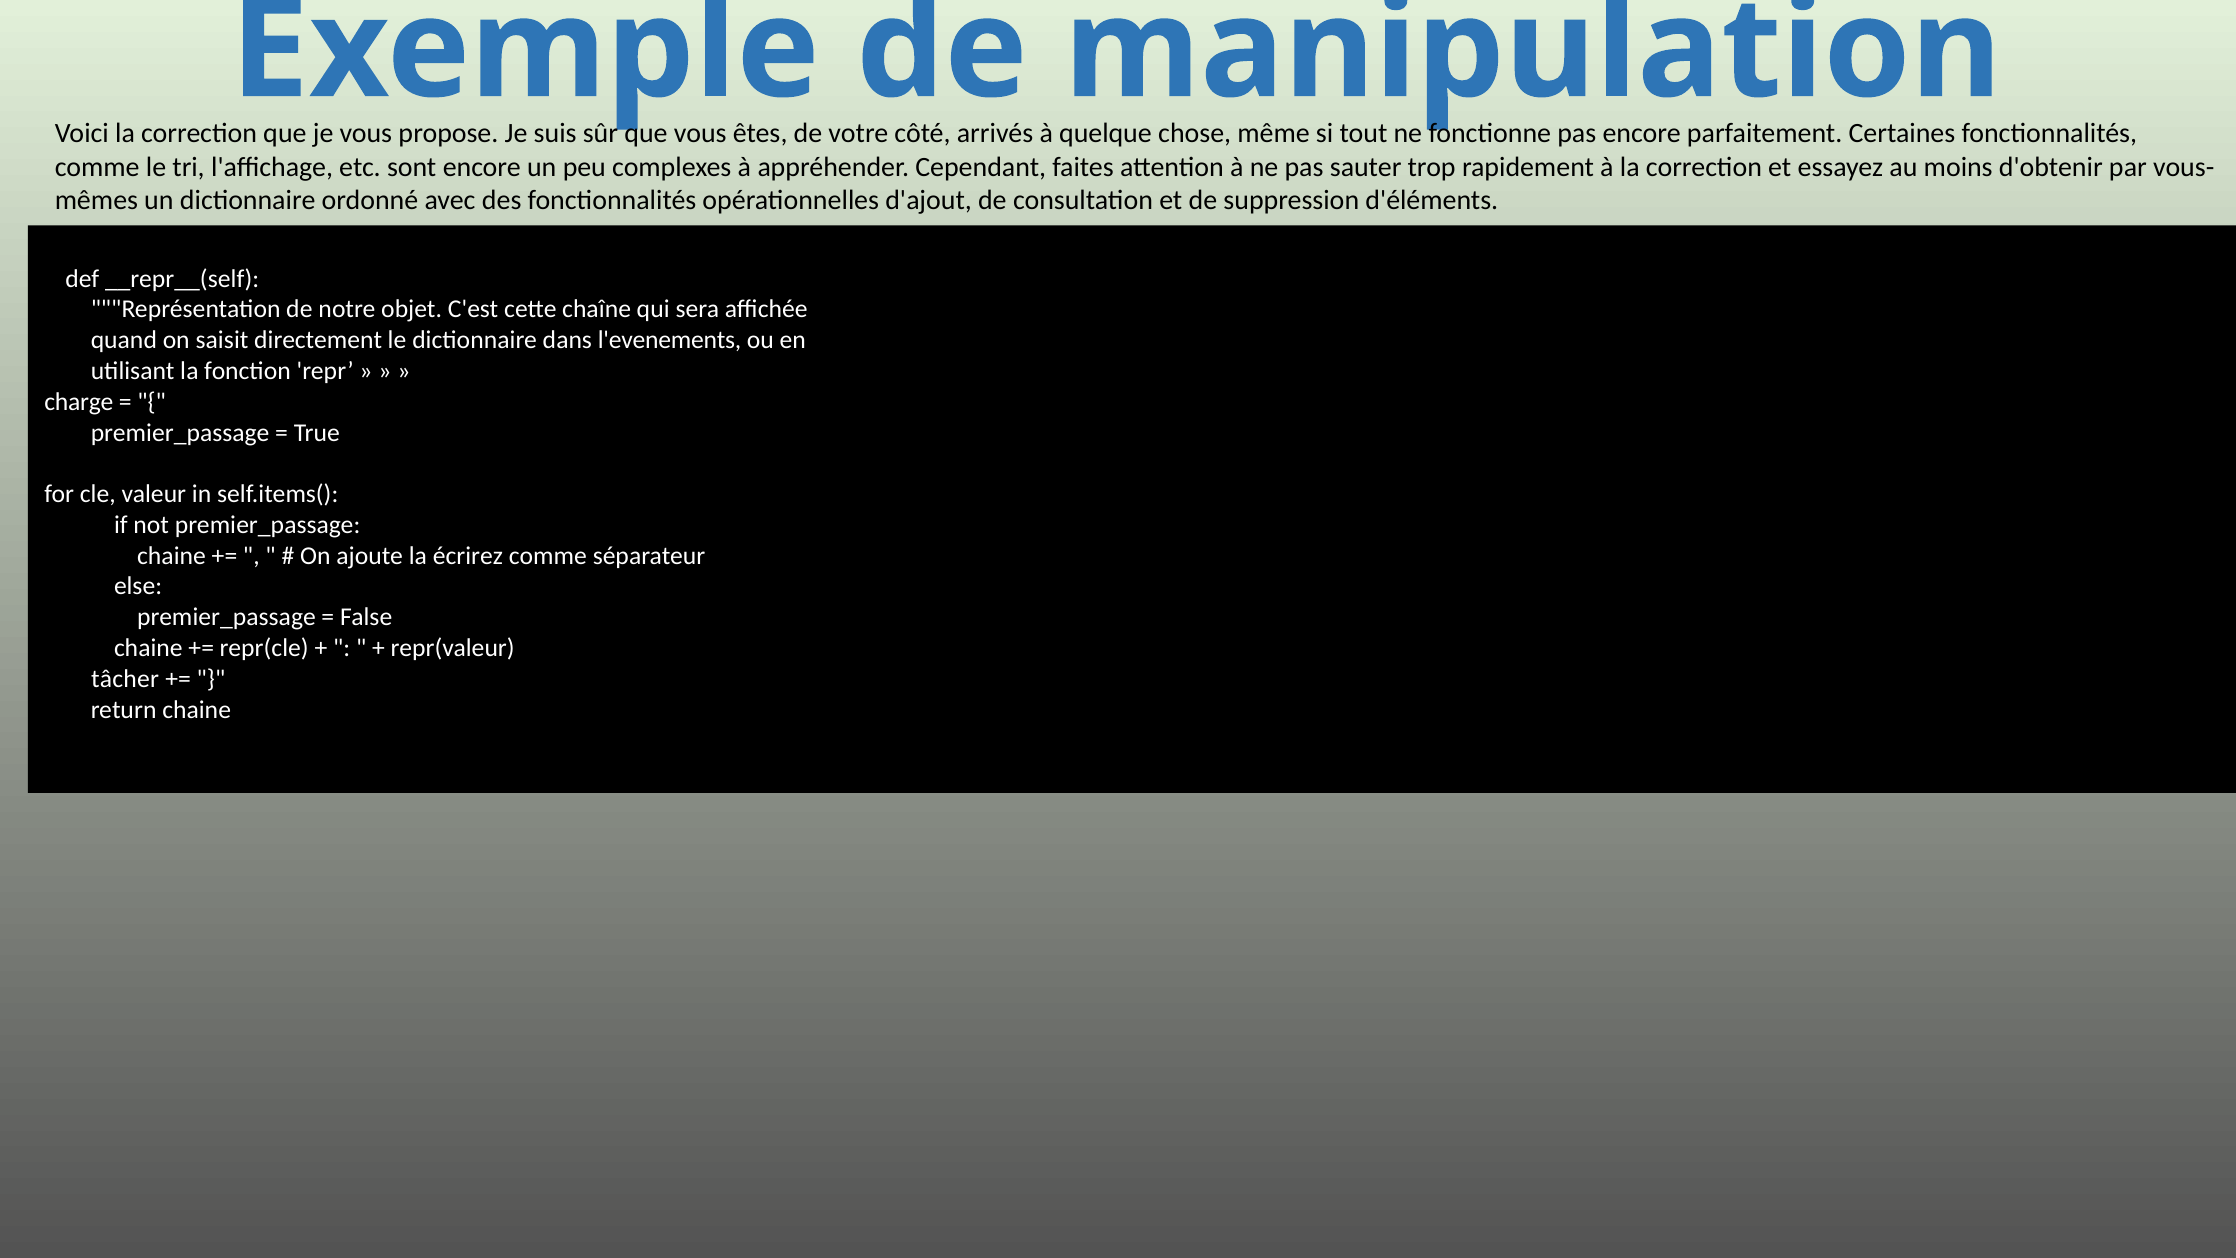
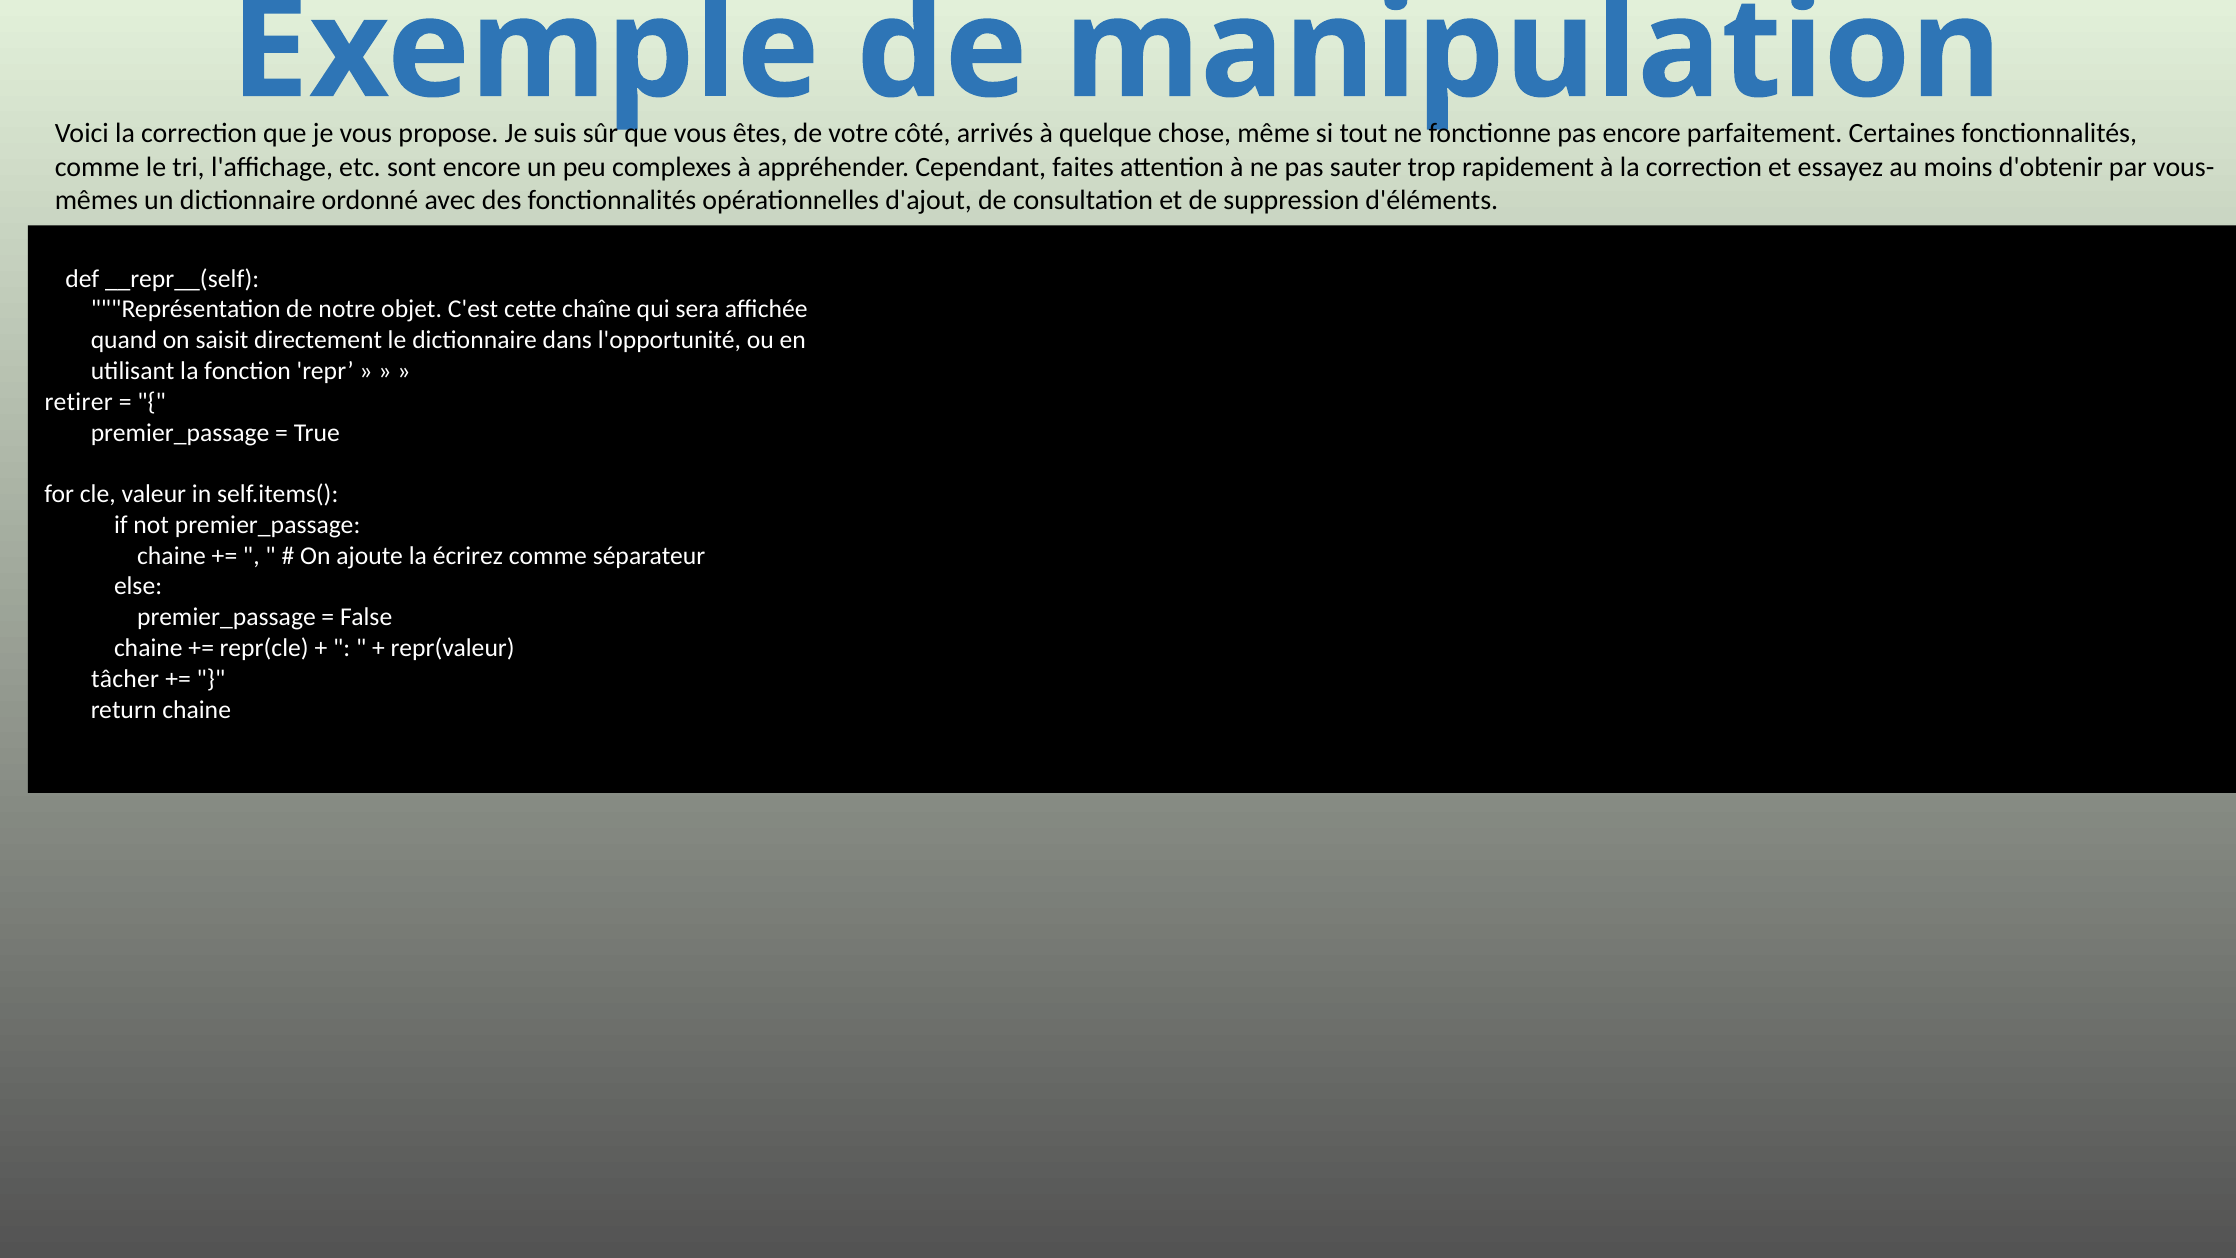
l'evenements: l'evenements -> l'opportunité (669, 340)
charge: charge -> retirer (79, 402)
